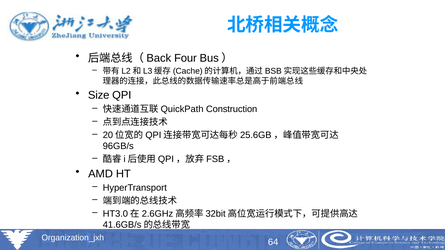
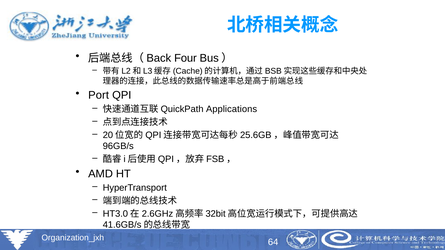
Size: Size -> Port (99, 95)
Construction: Construction -> Applications (232, 109)
